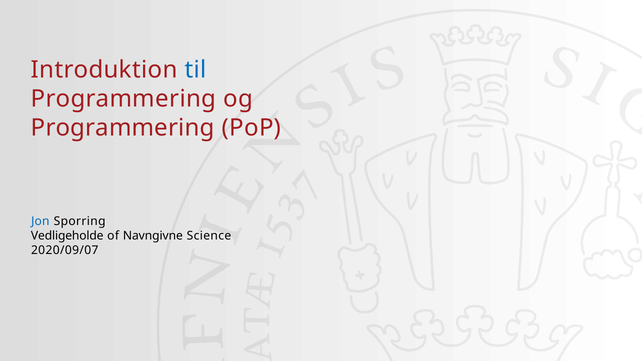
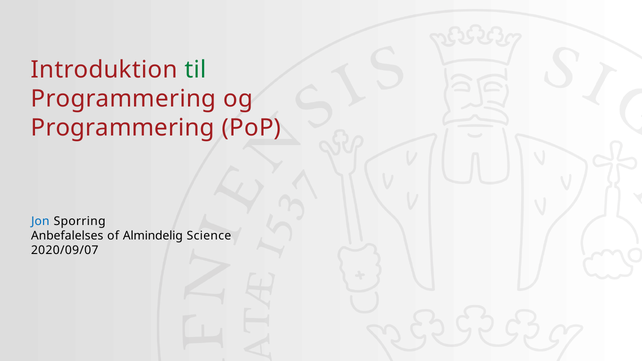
til colour: blue -> green (195, 70)
Vedligeholde: Vedligeholde -> Anbefalelses (67, 236)
Navngivne: Navngivne -> Almindelig (153, 236)
